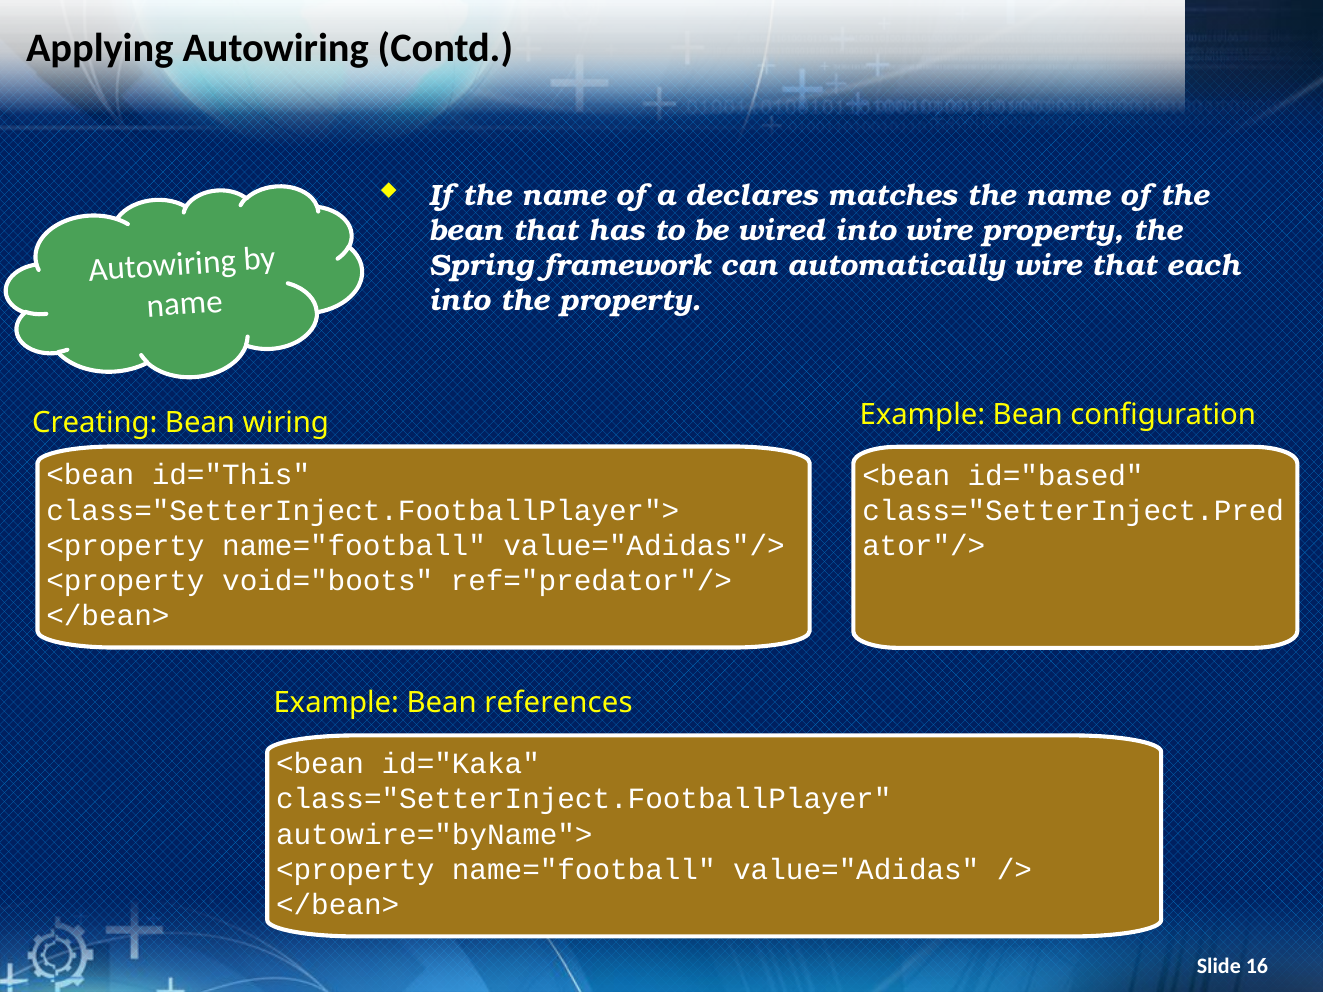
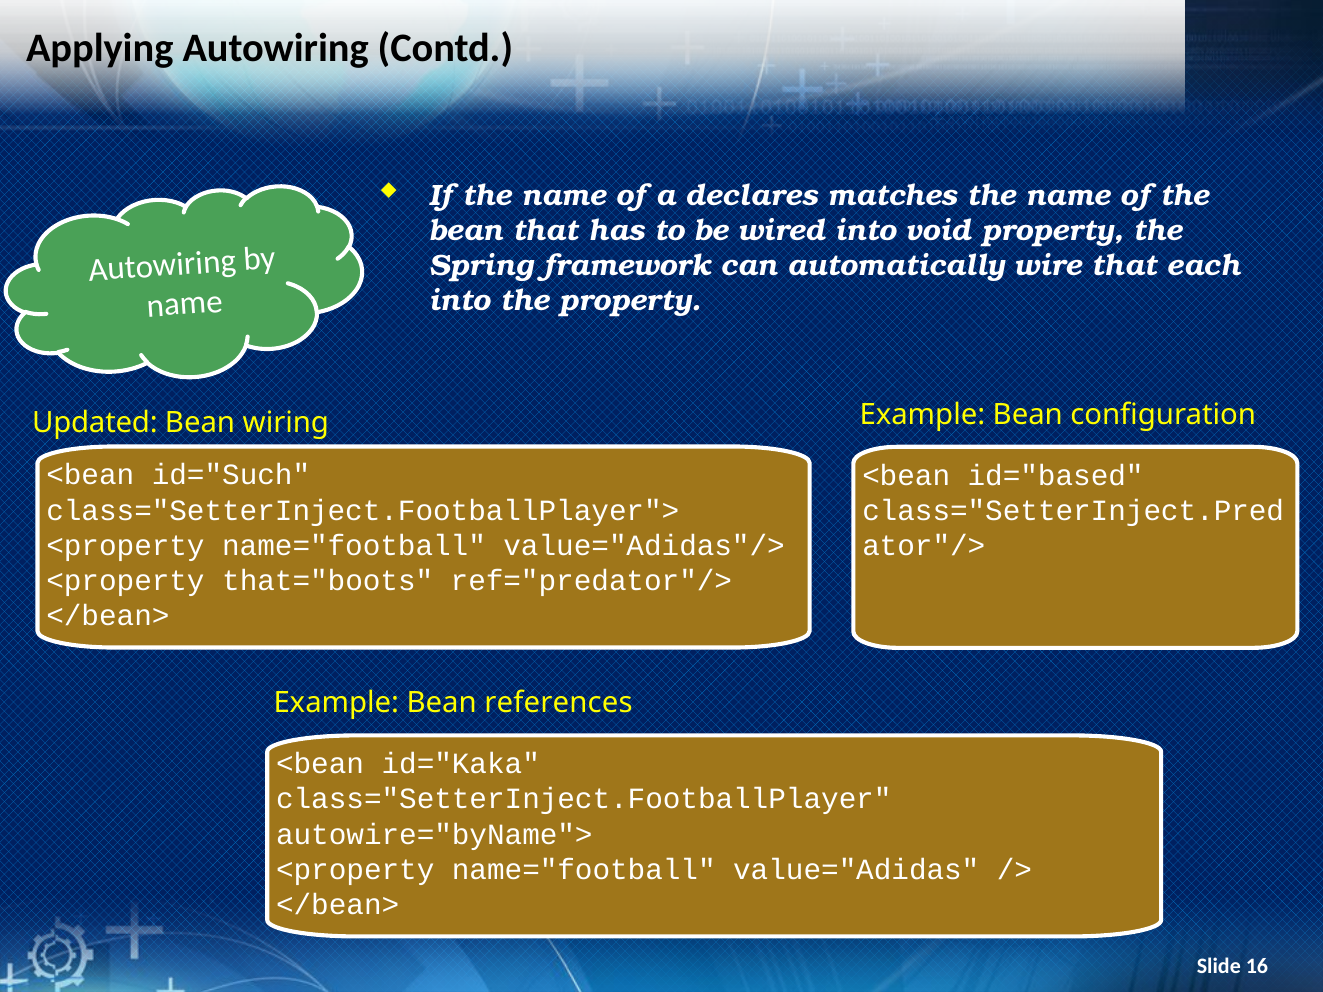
into wire: wire -> void (938, 231)
Creating: Creating -> Updated (95, 422)
id="This: id="This -> id="Such (231, 475)
void="boots: void="boots -> that="boots (328, 581)
